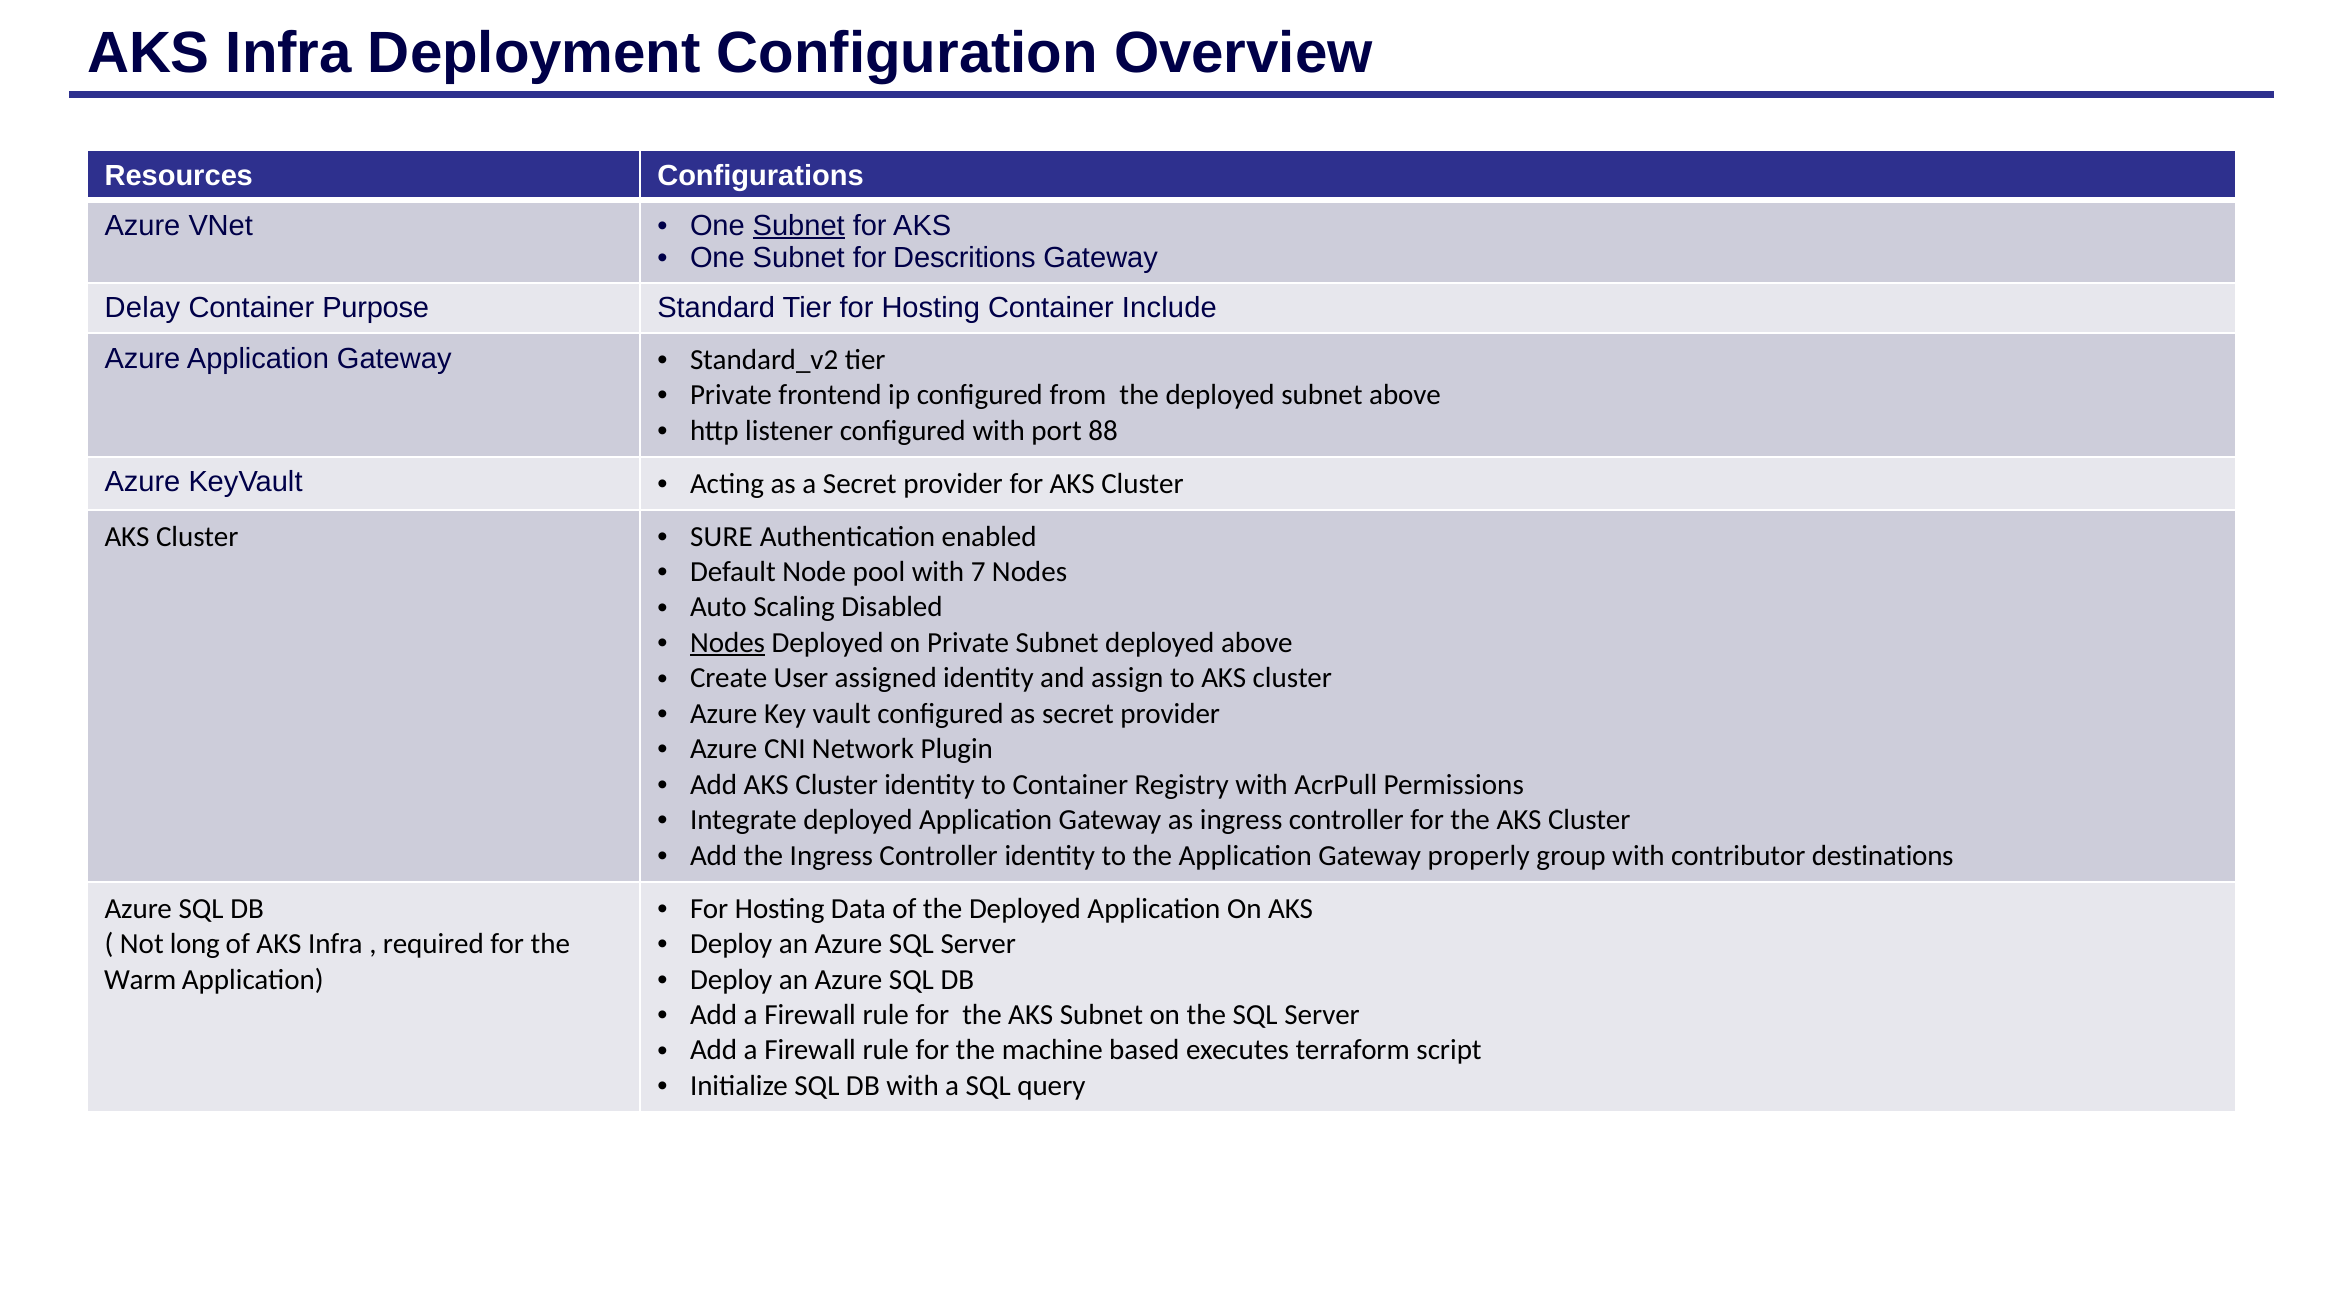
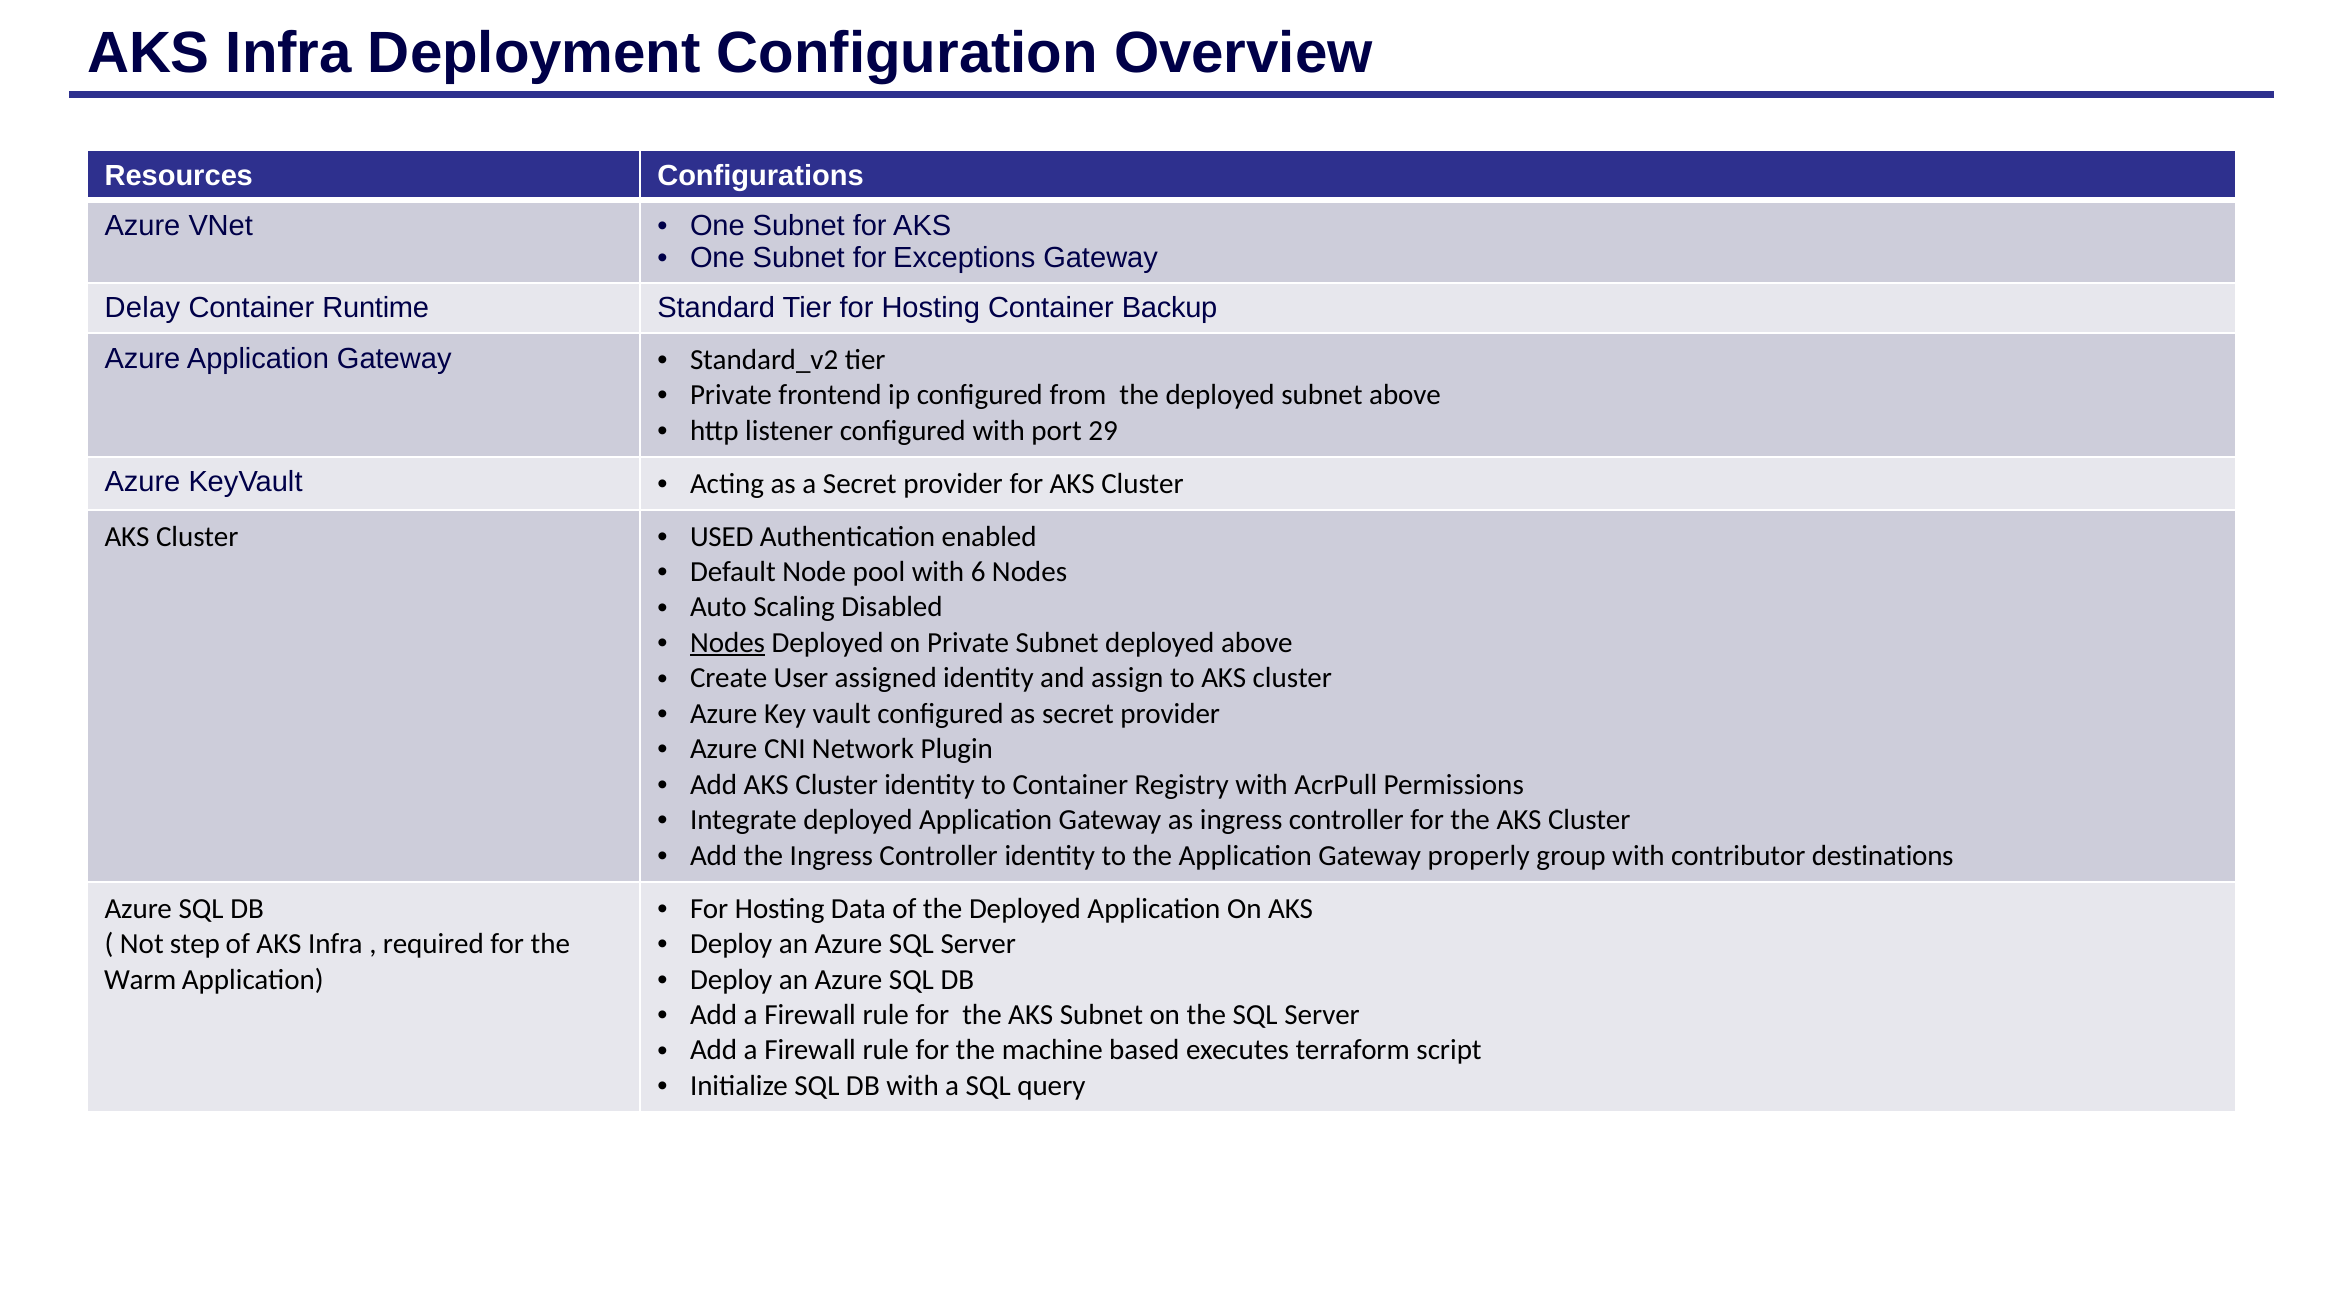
Subnet underline: present -> none (799, 226)
Descritions: Descritions -> Exceptions (964, 258)
Purpose: Purpose -> Runtime (376, 308)
Include: Include -> Backup (1170, 308)
88: 88 -> 29 (1103, 430)
SURE: SURE -> USED (722, 536)
7: 7 -> 6 (978, 572)
long: long -> step (195, 944)
